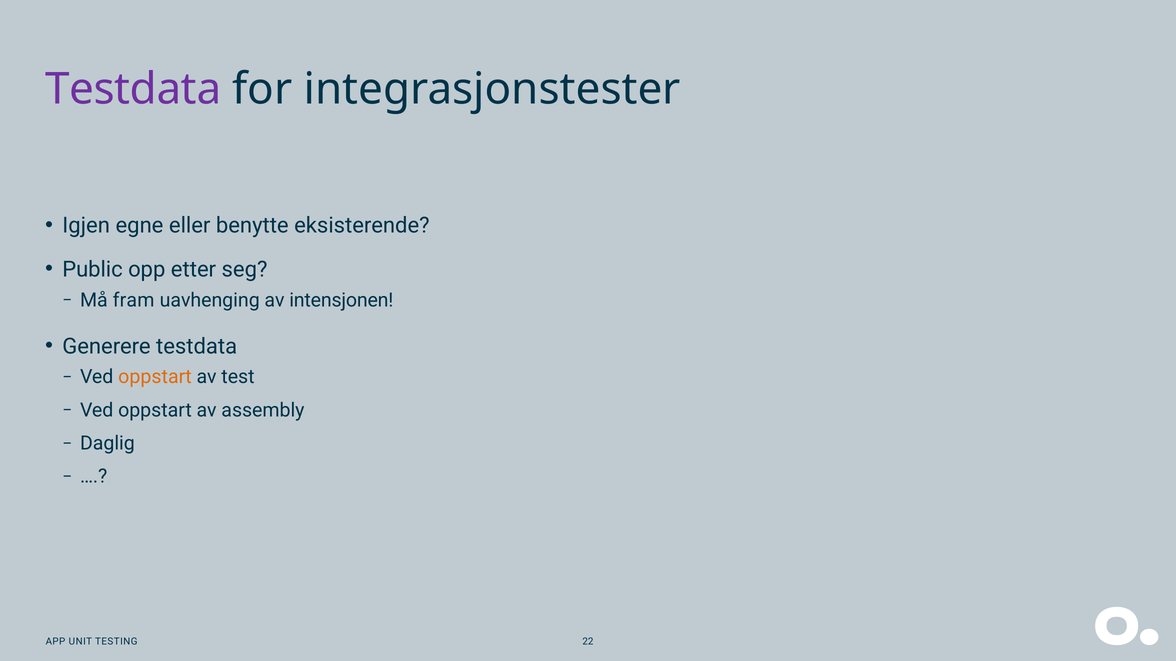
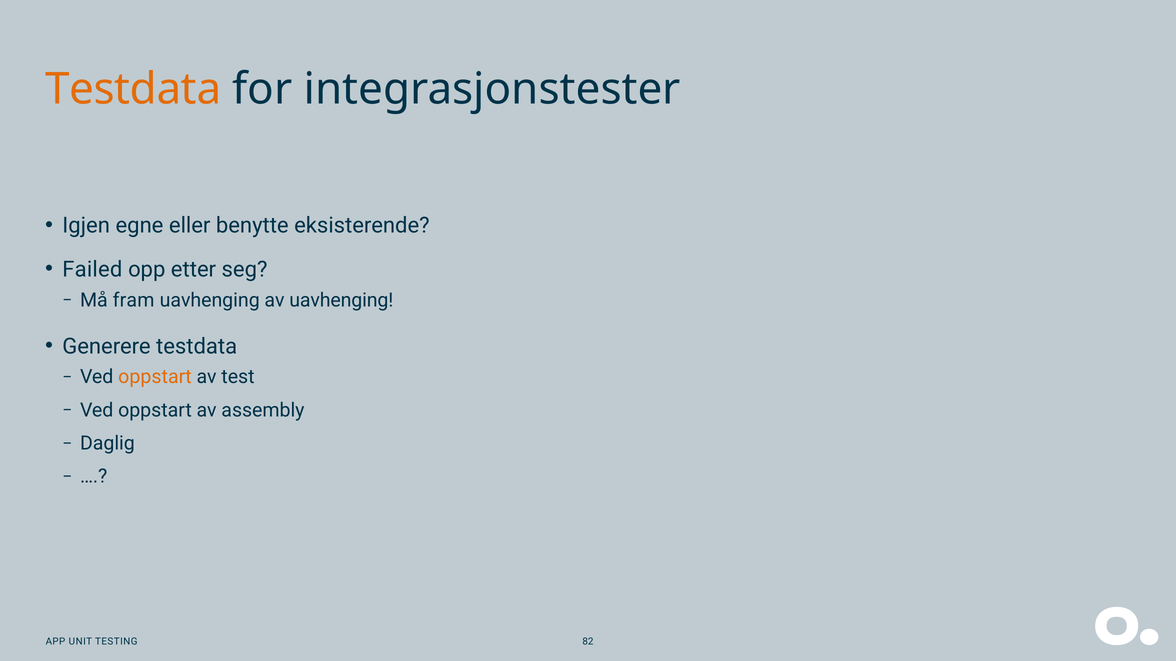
Testdata colour: purple -> orange (133, 90)
Public: Public -> Failed (92, 270)
av intensjonen: intensjonen -> uavhenging (341, 300)
22: 22 -> 82 (588, 642)
